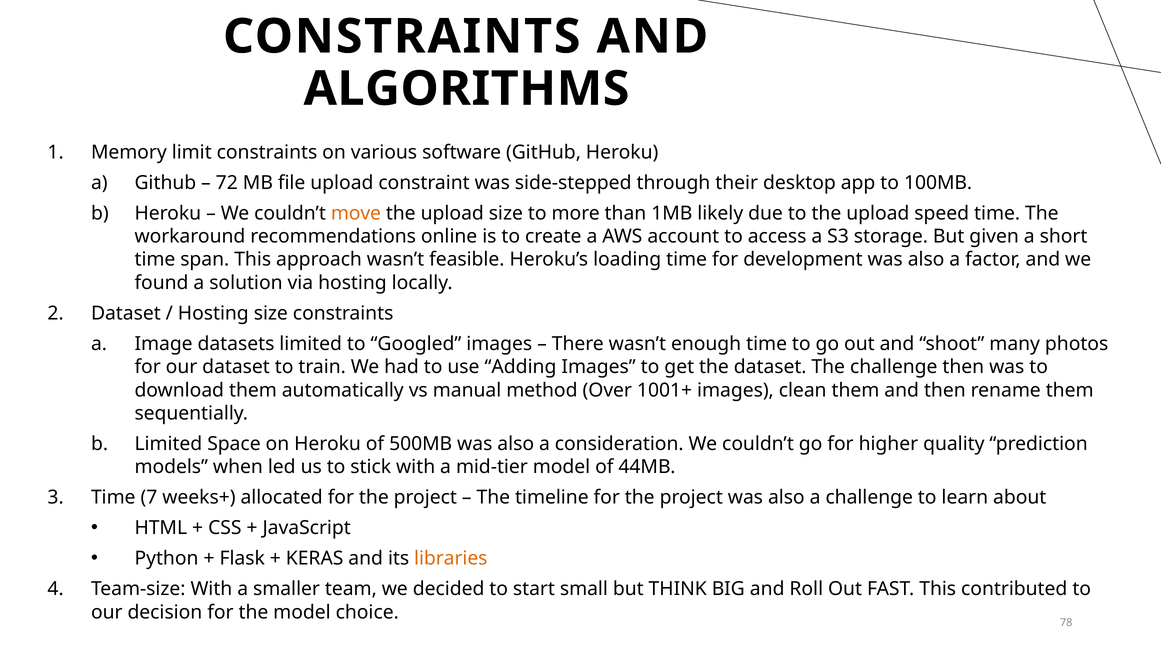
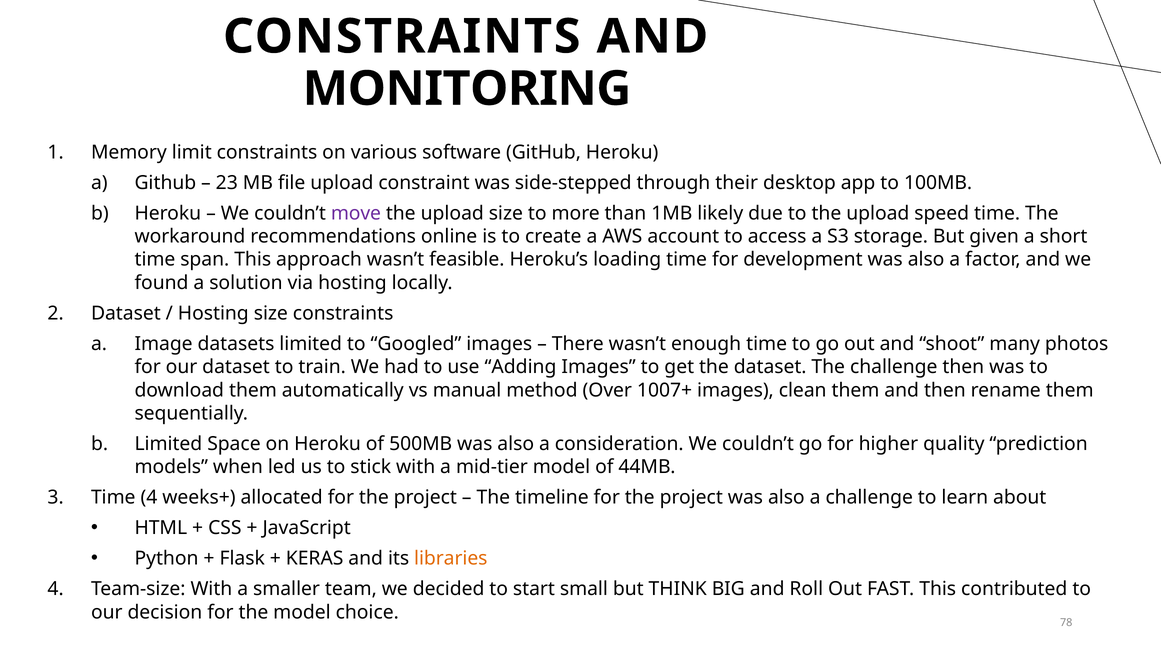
ALGORITHMS: ALGORITHMS -> MONITORING (467, 89)
72: 72 -> 23 (227, 183)
move colour: orange -> purple (356, 213)
1001+: 1001+ -> 1007+ (665, 390)
Time 7: 7 -> 4 (149, 498)
